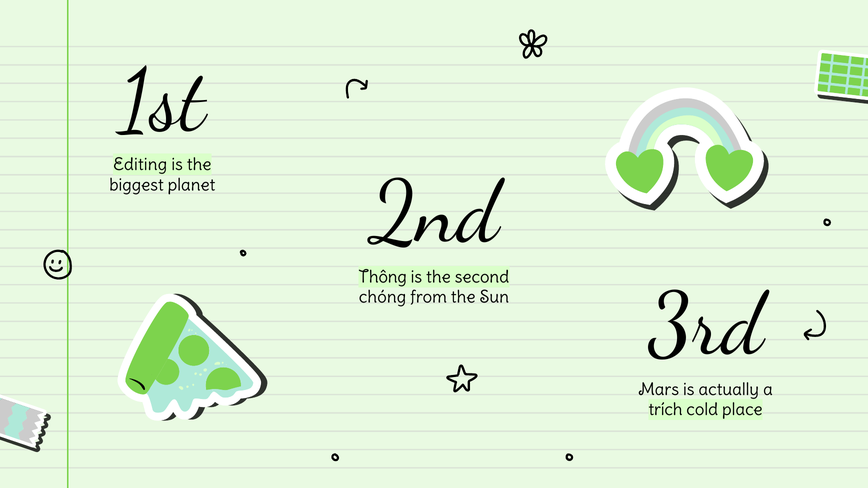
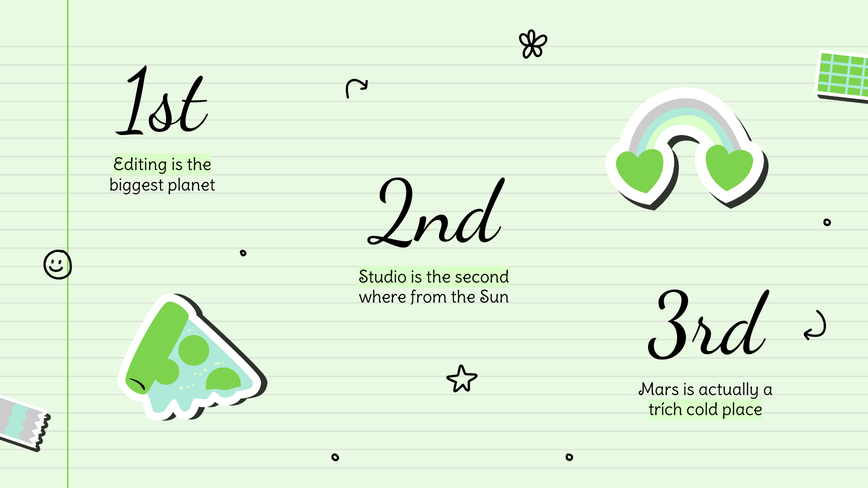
Thông: Thông -> Studio (383, 277)
chóng: chóng -> where (383, 298)
